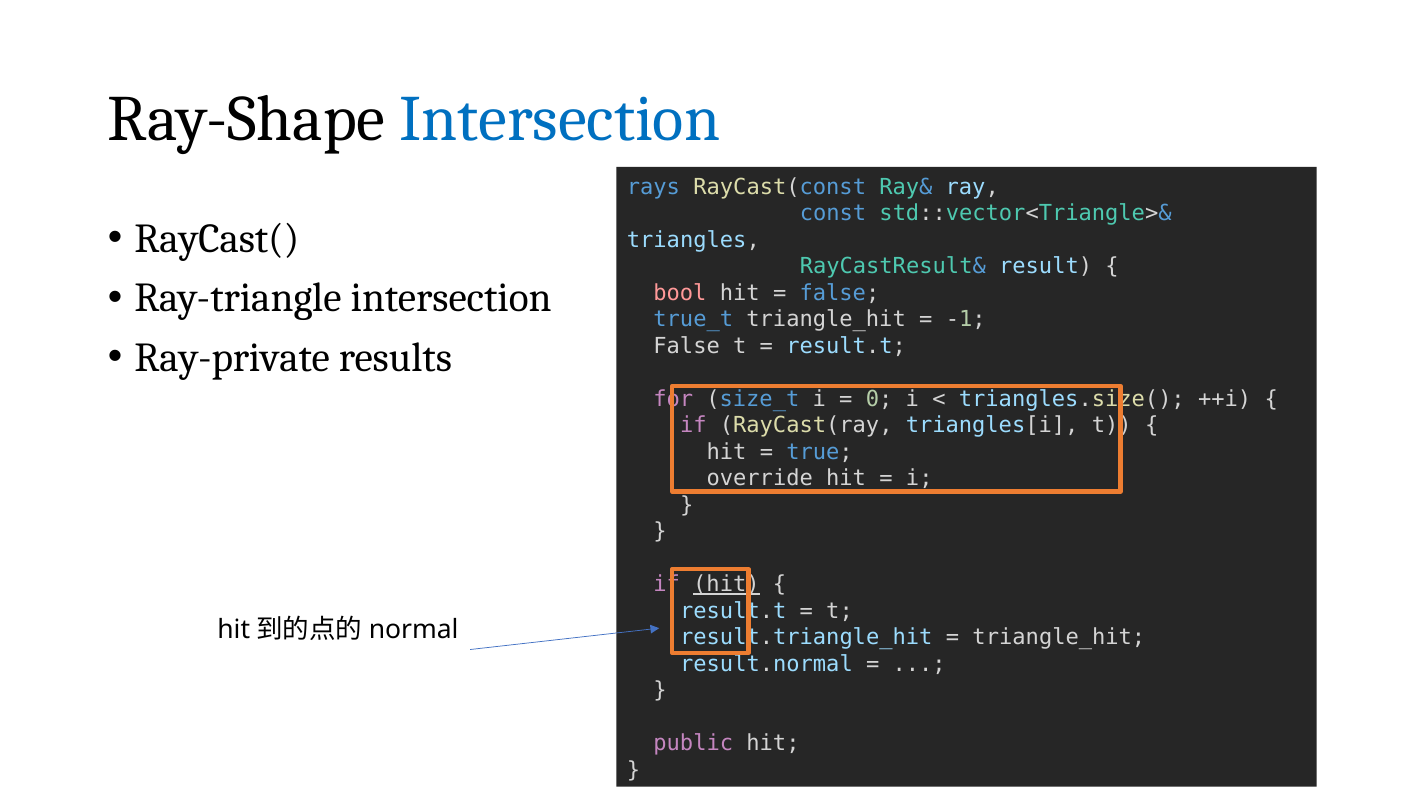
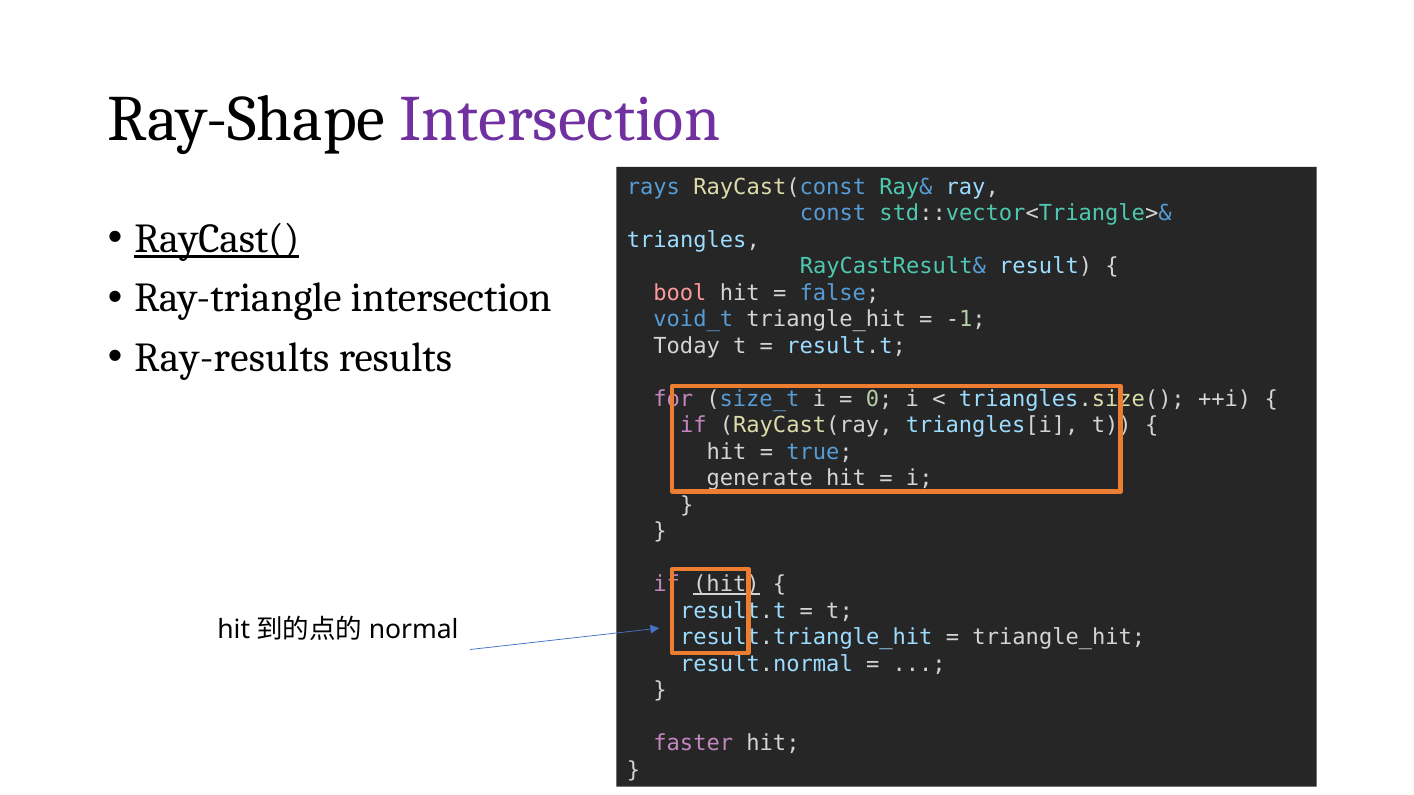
Intersection colour: blue -> purple (560, 119)
RayCast( underline: none -> present (217, 239)
true_t: true_t -> void_t (693, 320)
False: False -> Today (687, 346)
Ray-private: Ray-private -> Ray-results (232, 358)
override_hit: override_hit -> generate_hit (786, 479)
public: public -> faster (693, 744)
